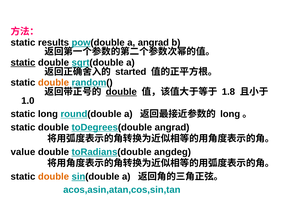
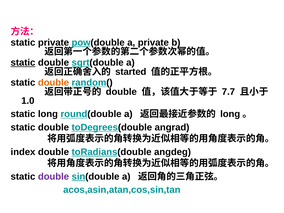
static results: results -> private (53, 43)
a angrad: angrad -> private (153, 43)
double underline: present -> none (121, 92)
1.8: 1.8 -> 7.7 (228, 92)
value: value -> index (23, 152)
double colour: orange -> purple (53, 176)
